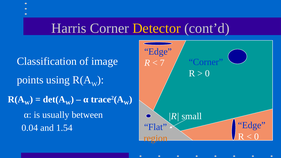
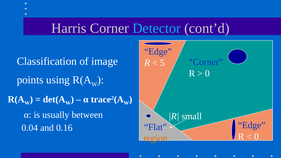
Detector colour: yellow -> light blue (157, 28)
7: 7 -> 5 (162, 63)
1.54: 1.54 -> 0.16 (64, 128)
